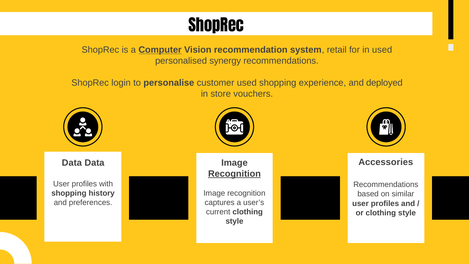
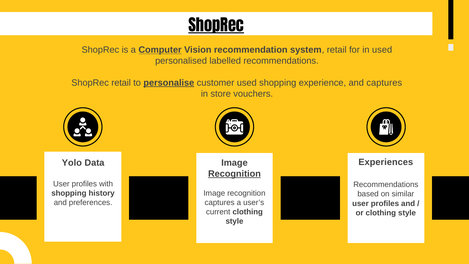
ShopRec underline: none -> present (216, 26)
synergy: synergy -> labelled (225, 61)
ShopRec login: login -> retail (121, 83)
personalise underline: none -> present (169, 83)
and deployed: deployed -> captures (384, 83)
Accessories: Accessories -> Experiences (386, 162)
Data: Data -> Yolo (72, 163)
